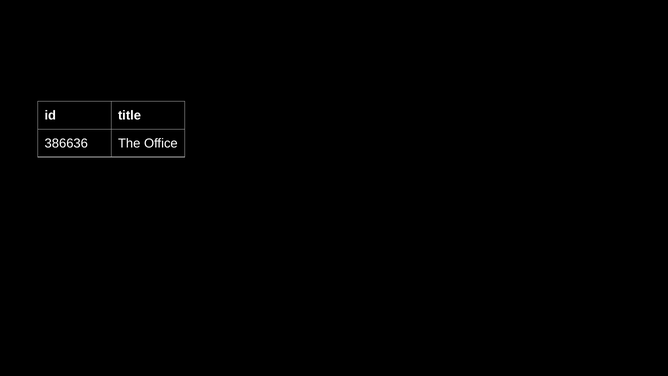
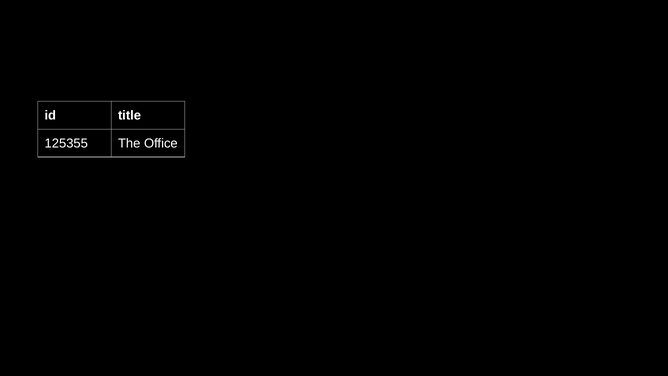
386636: 386636 -> 125355 (66, 143)
